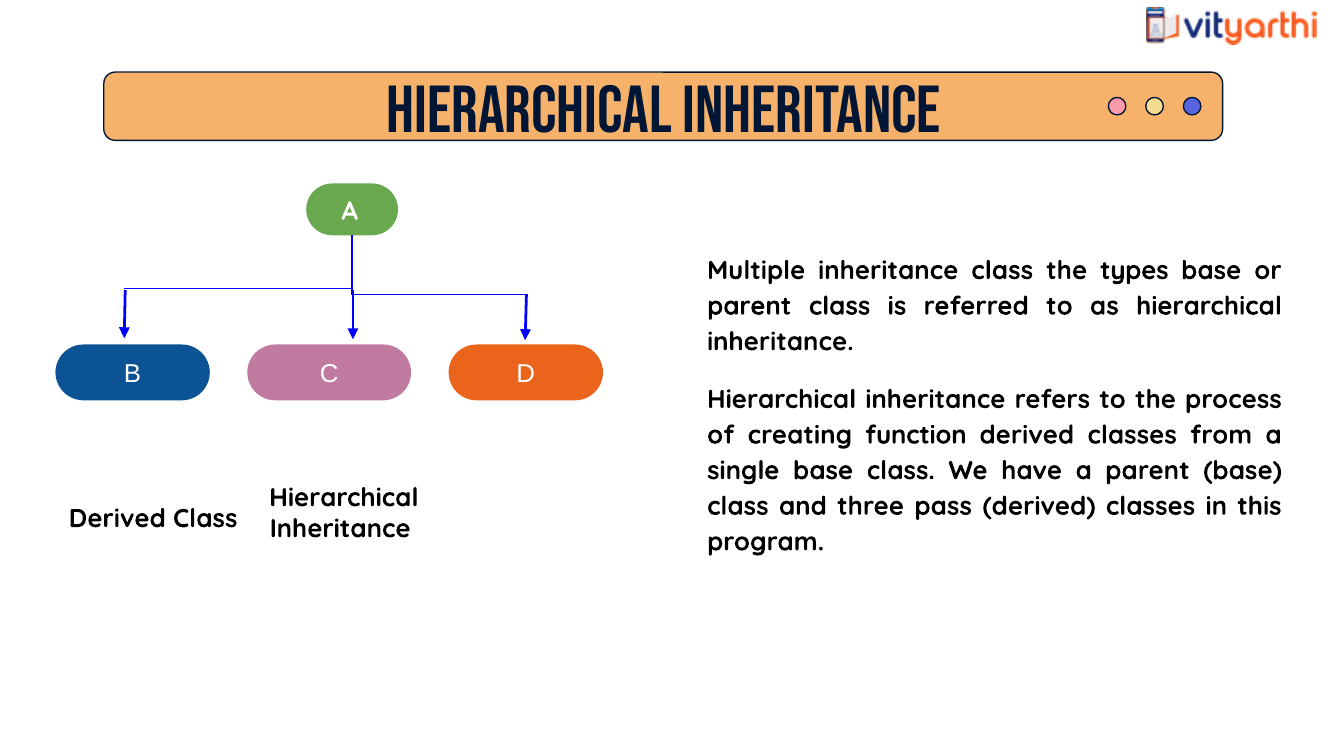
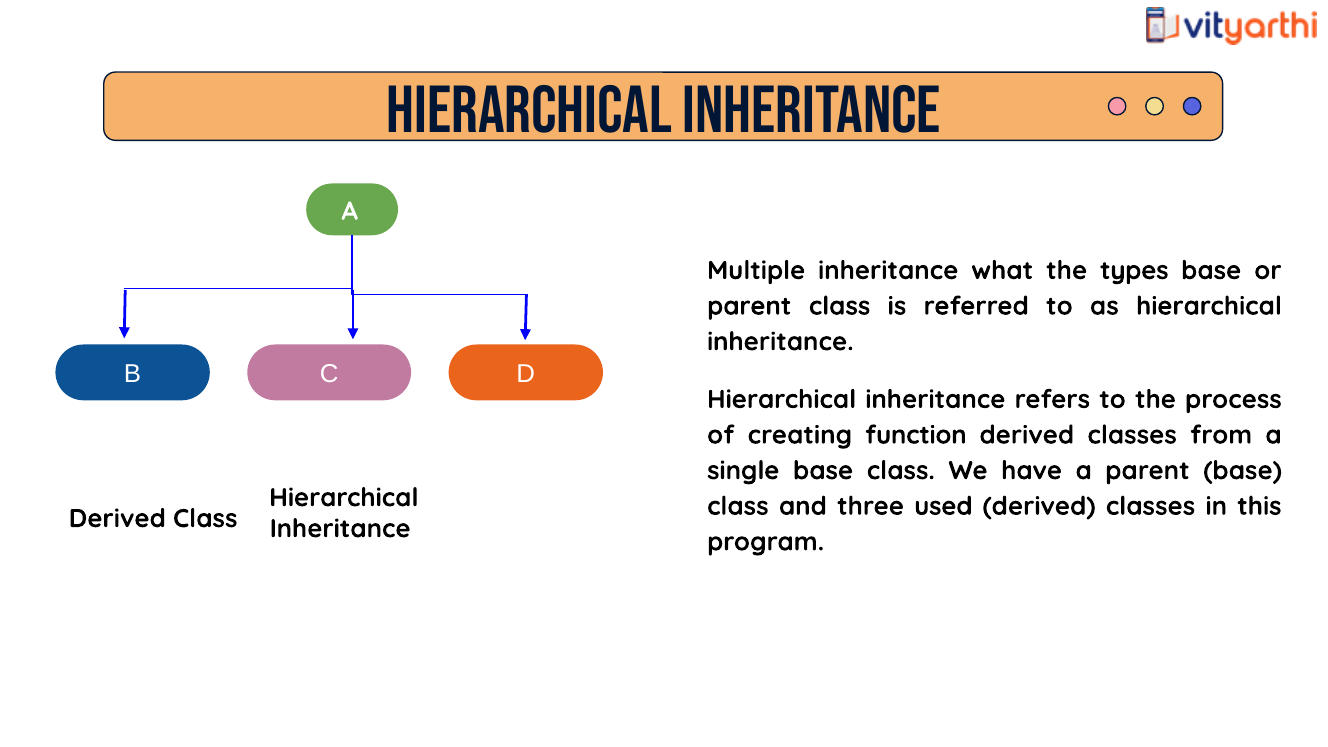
inheritance class: class -> what (1002, 271)
pass: pass -> used (943, 506)
